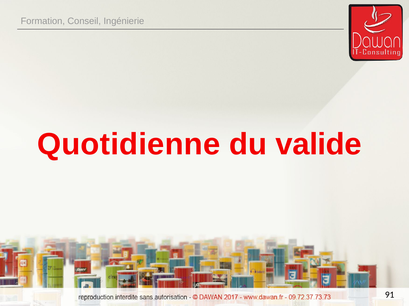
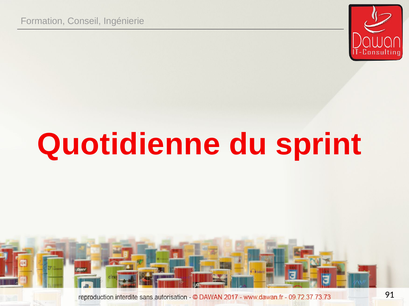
valide: valide -> sprint (318, 145)
